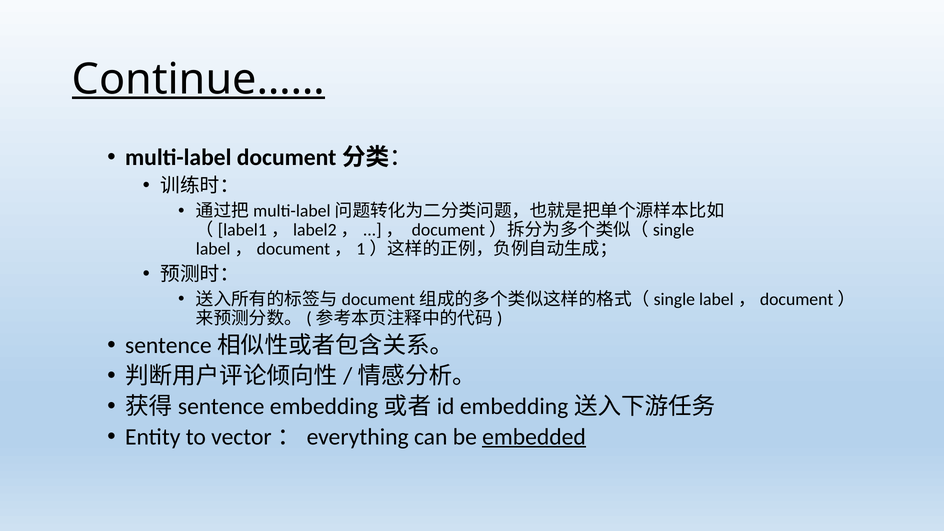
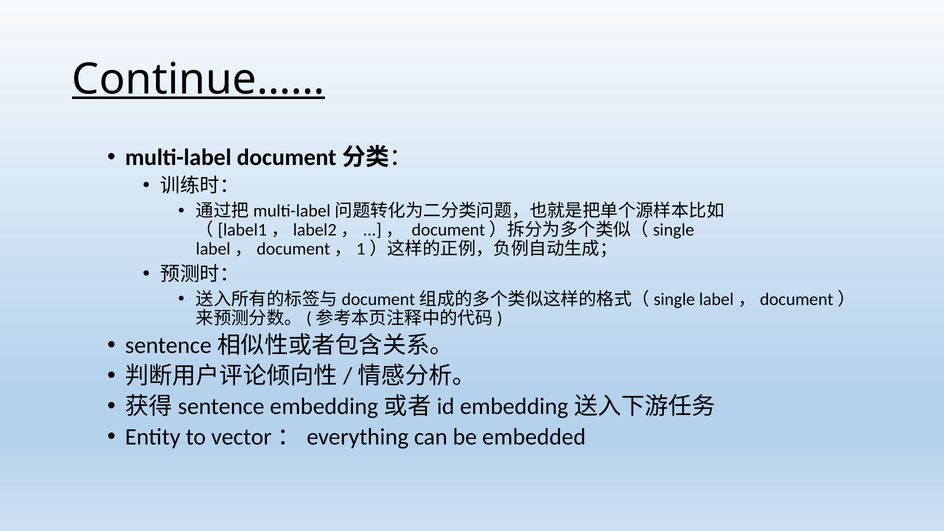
embedded underline: present -> none (534, 437)
